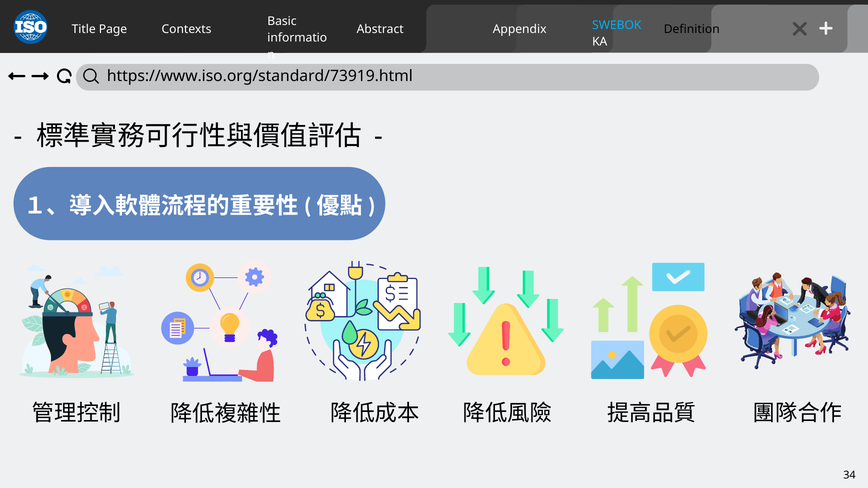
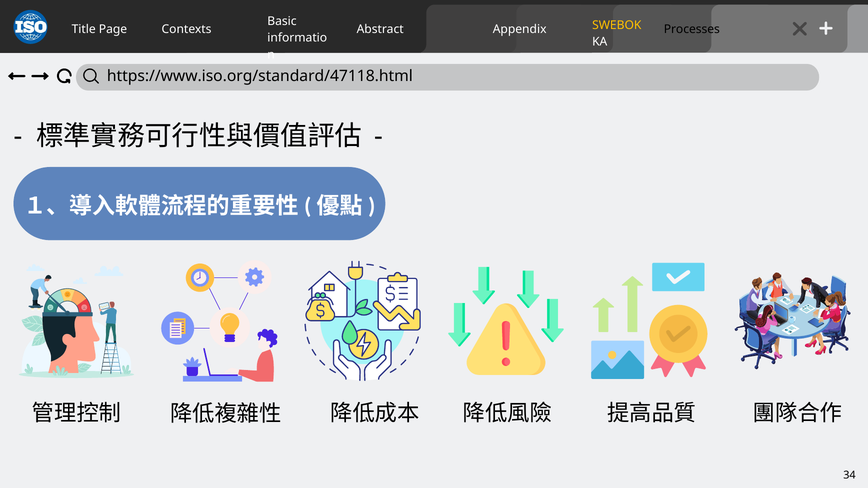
SWEBOK colour: light blue -> yellow (617, 25)
Definition: Definition -> Processes (692, 30)
https://www.iso.org/standard/73919.html: https://www.iso.org/standard/73919.html -> https://www.iso.org/standard/47118.html (260, 76)
